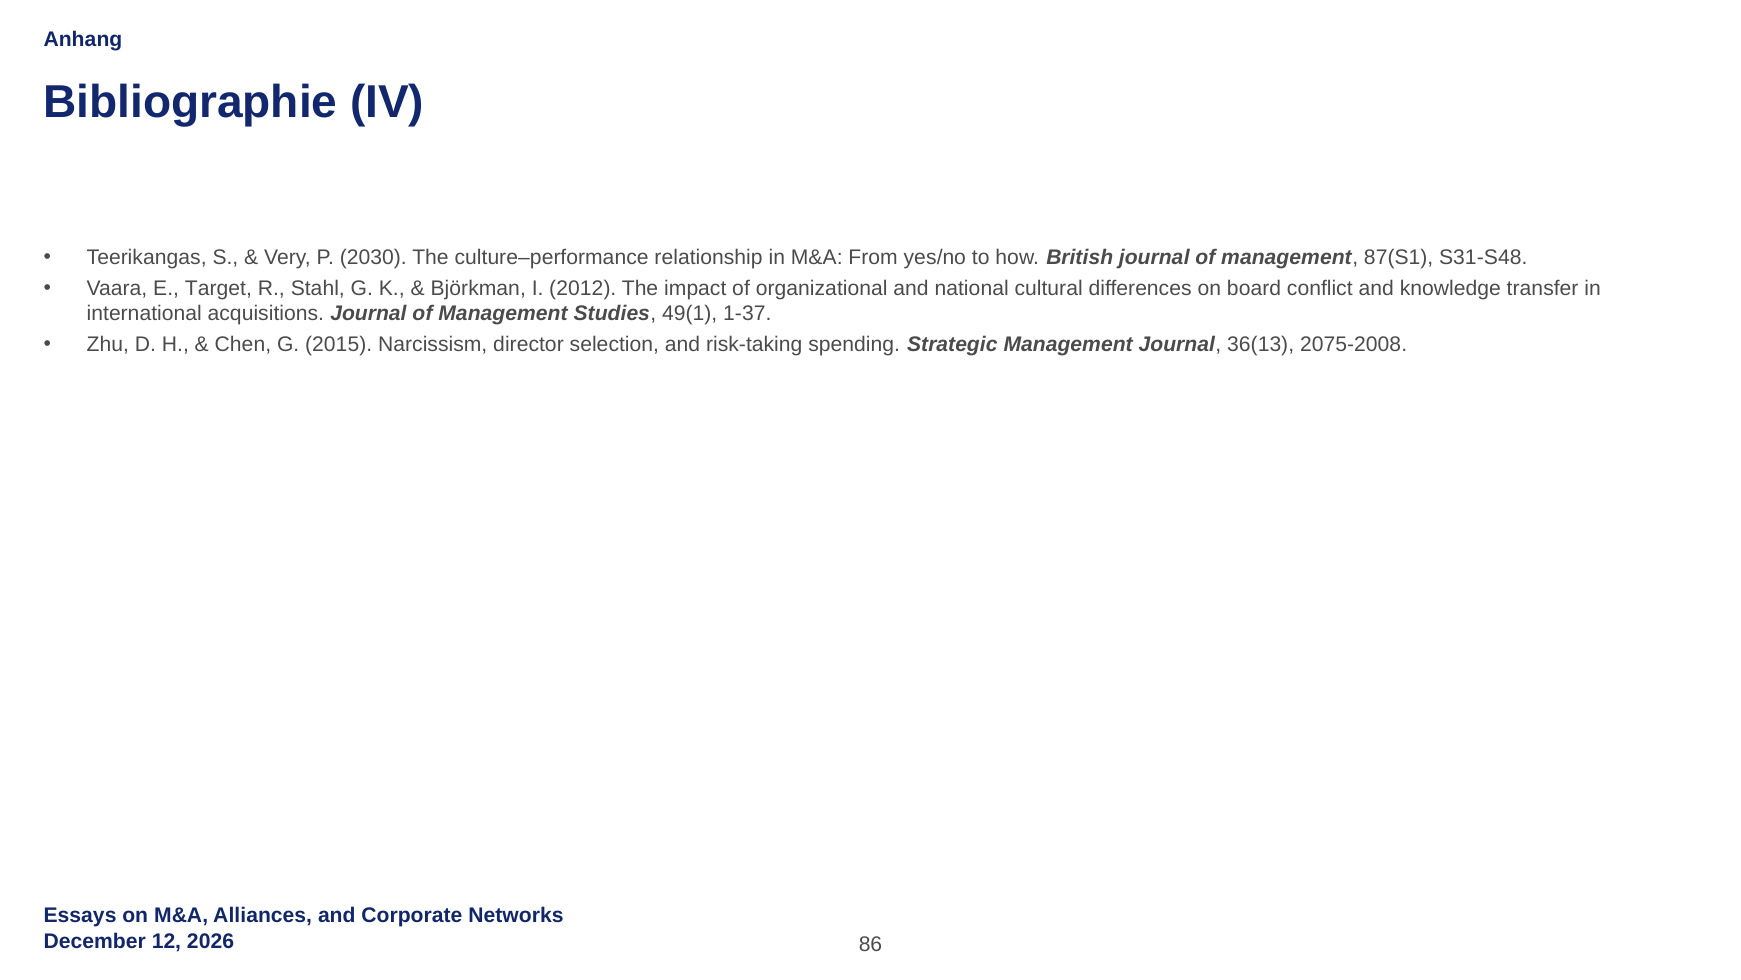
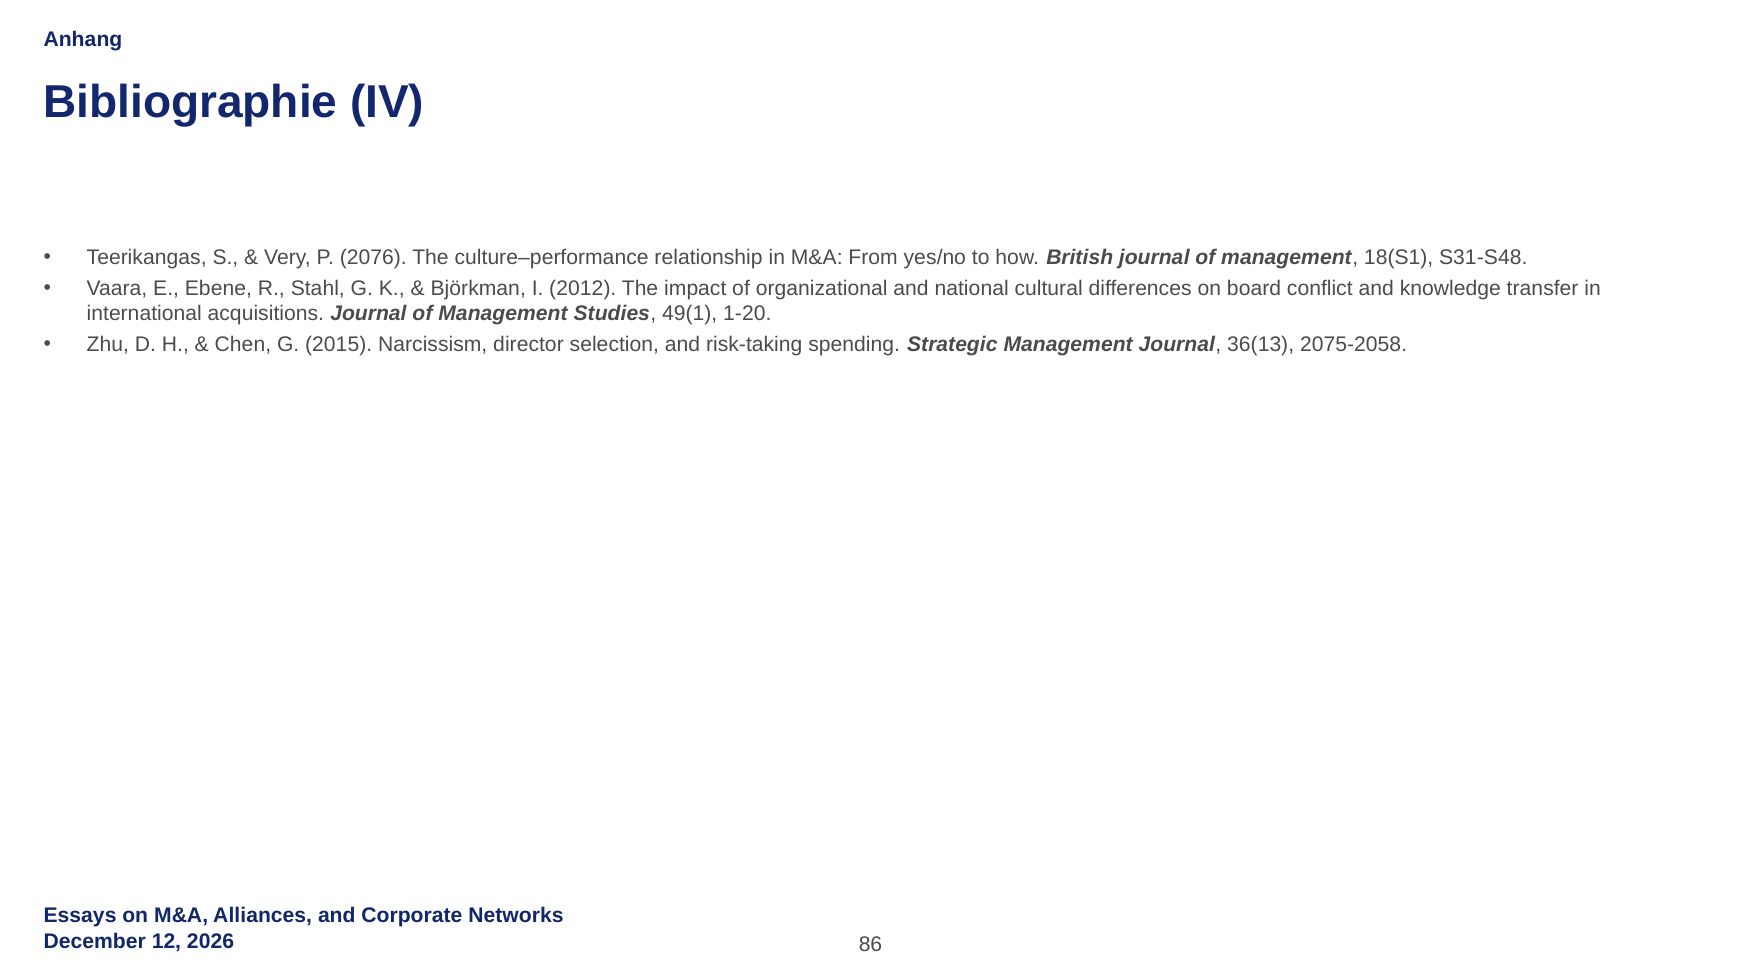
2030: 2030 -> 2076 (373, 257)
87(S1: 87(S1 -> 18(S1 (1399, 257)
Target: Target -> Ebene (218, 288)
1-37: 1-37 -> 1-20 (747, 314)
2075-2008: 2075-2008 -> 2075-2058 (1354, 345)
